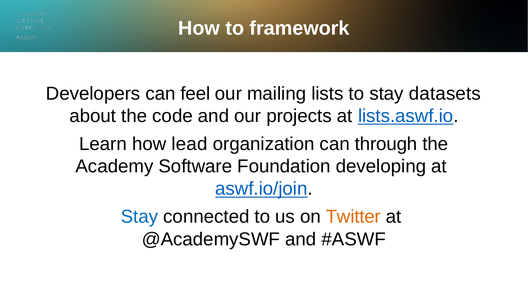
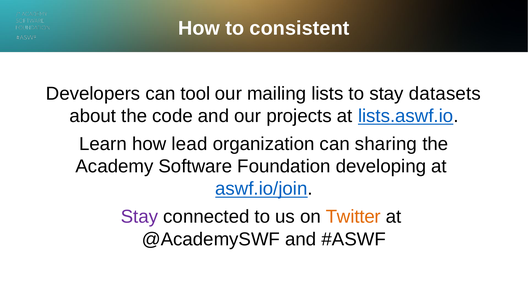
framework: framework -> consistent (300, 28)
feel: feel -> tool (195, 94)
through: through -> sharing (386, 144)
Stay colour: blue -> purple (140, 217)
